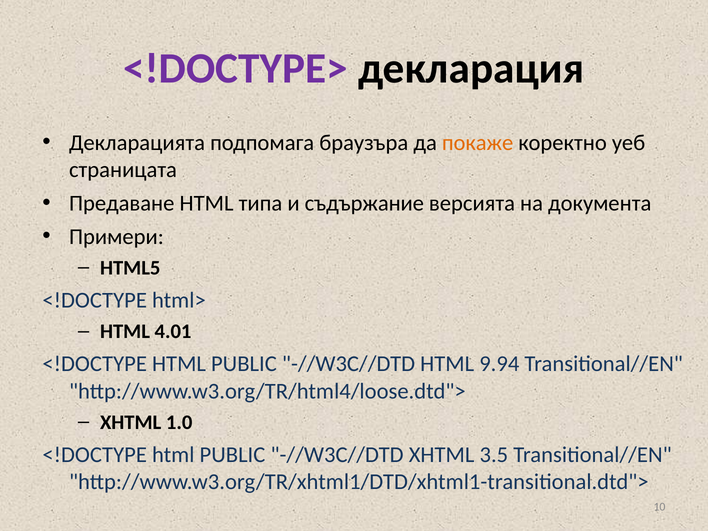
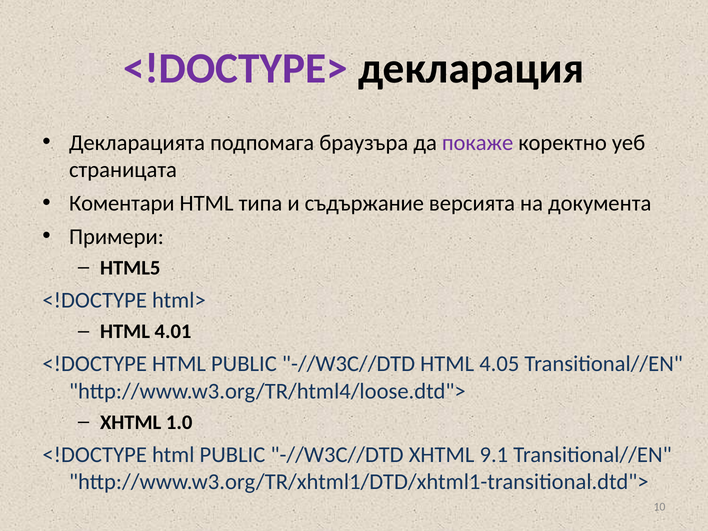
покаже colour: orange -> purple (478, 143)
Предаване: Предаване -> Коментари (122, 203)
9.94: 9.94 -> 4.05 (499, 364)
3.5: 3.5 -> 9.1 (494, 455)
